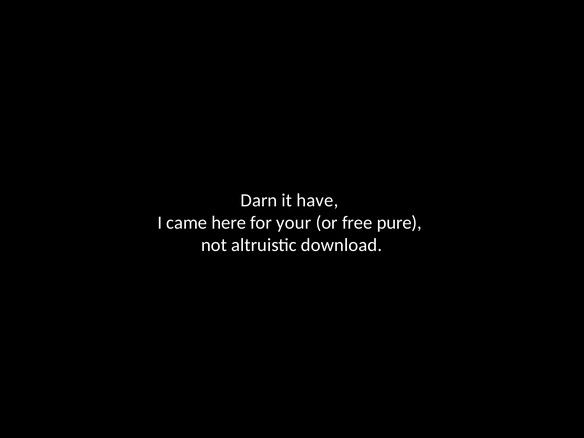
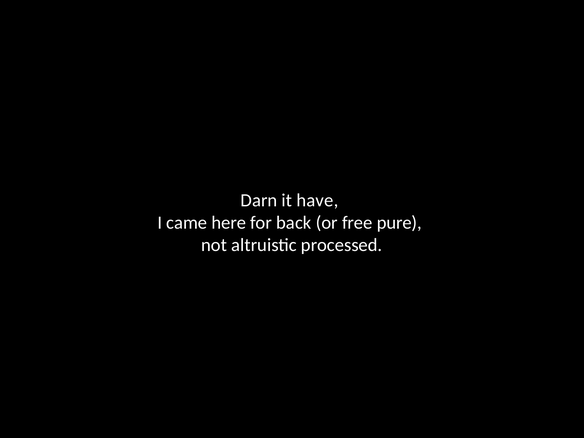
your: your -> back (294, 223)
download: download -> processed (342, 245)
